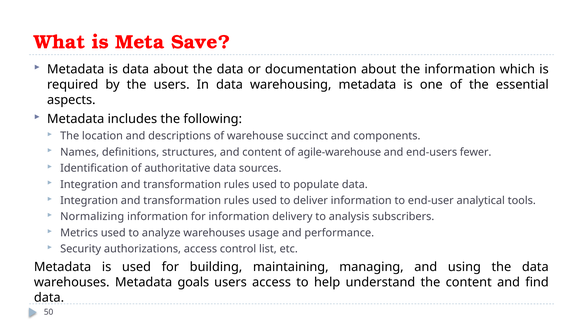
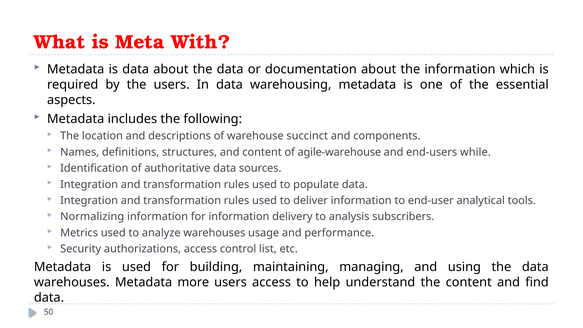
Save: Save -> With (201, 42)
fewer: fewer -> while (475, 152)
goals: goals -> more (193, 282)
